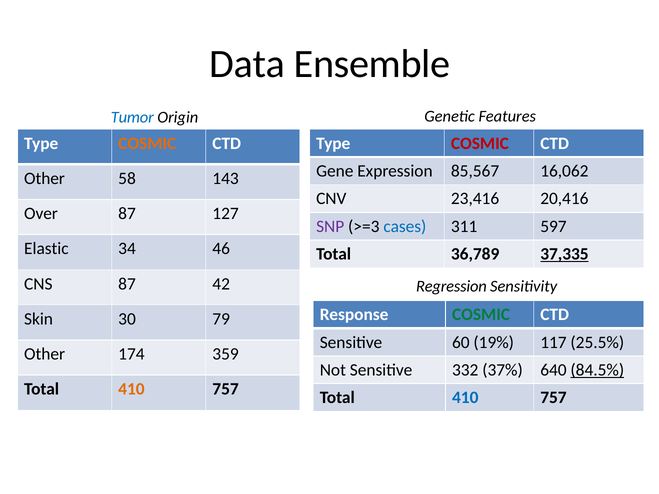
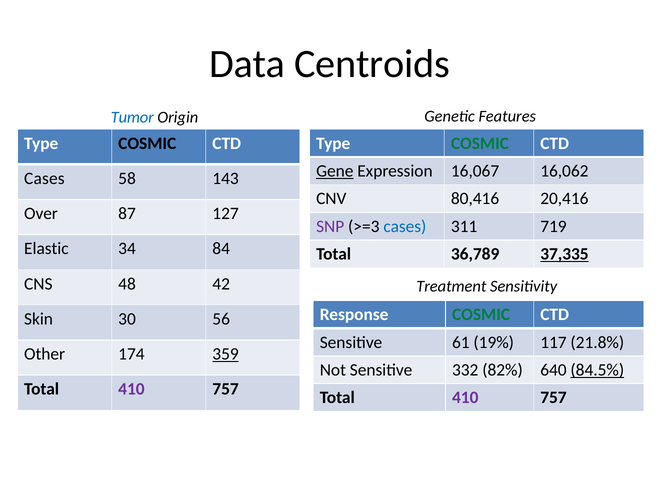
Ensemble: Ensemble -> Centroids (372, 64)
COSMIC colour: orange -> black (147, 143)
COSMIC colour: red -> green (480, 143)
Gene underline: none -> present (335, 171)
85,567: 85,567 -> 16,067 (475, 171)
Other: Other -> Cases (44, 179)
23,416: 23,416 -> 80,416 (475, 199)
597: 597 -> 719 (553, 227)
46: 46 -> 84 (221, 249)
CNS 87: 87 -> 48 (127, 284)
Regression: Regression -> Treatment (451, 287)
79: 79 -> 56 (221, 319)
60: 60 -> 61 (461, 342)
25.5%: 25.5% -> 21.8% (597, 342)
359 underline: none -> present (226, 354)
37%: 37% -> 82% (503, 370)
410 colour: orange -> purple (131, 389)
410 colour: blue -> purple (465, 398)
